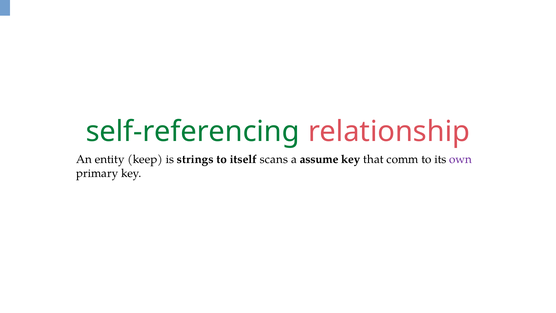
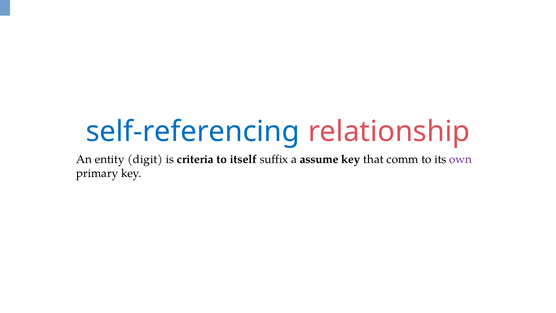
self-referencing colour: green -> blue (193, 131)
keep: keep -> digit (145, 159)
strings: strings -> criteria (195, 159)
scans: scans -> suffix (274, 159)
